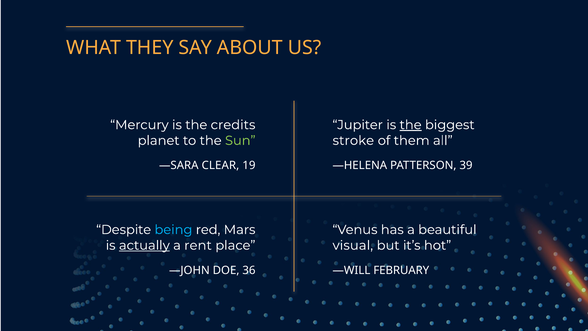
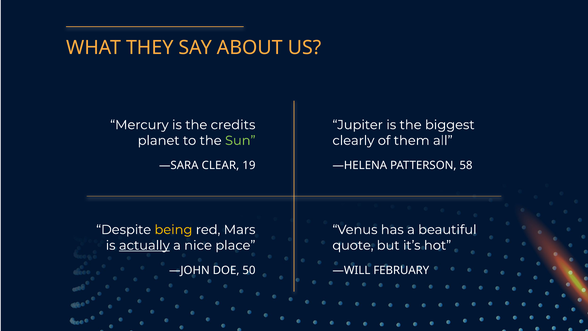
the underline: present -> none (411, 125)
stroke: stroke -> clearly (353, 140)
39: 39 -> 58 (466, 165)
being colour: light blue -> yellow (173, 230)
rent: rent -> nice (198, 245)
visual: visual -> quote (353, 245)
36: 36 -> 50 (249, 270)
